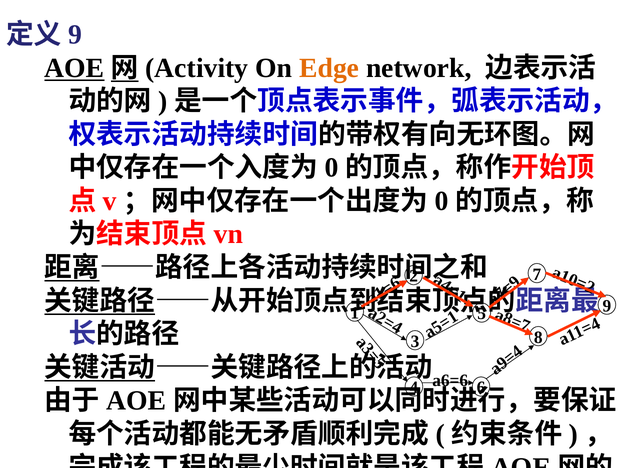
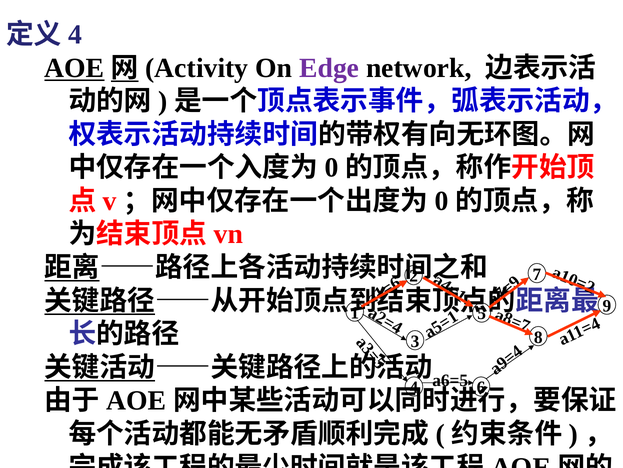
9: 9 -> 4 (75, 35)
Edge colour: orange -> purple (329, 68)
a6=6: a6=6 -> a6=5 (450, 380)
